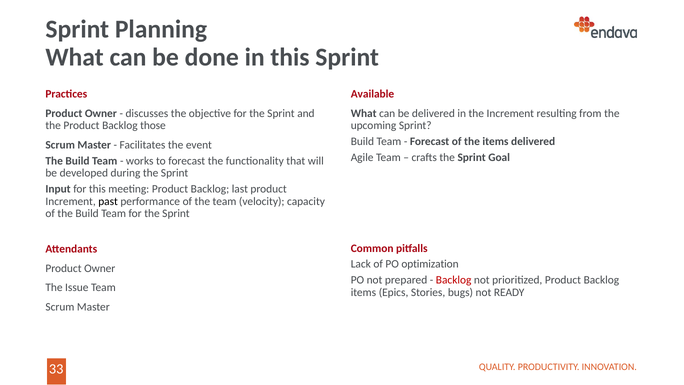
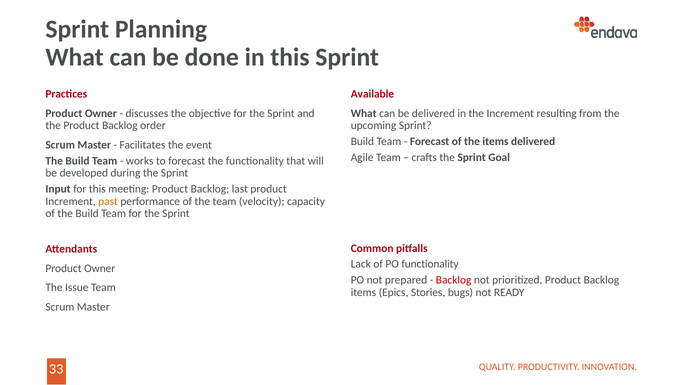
those: those -> order (153, 126)
past colour: black -> orange (108, 201)
PO optimization: optimization -> functionality (430, 264)
